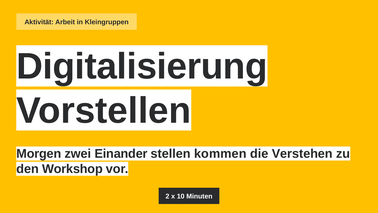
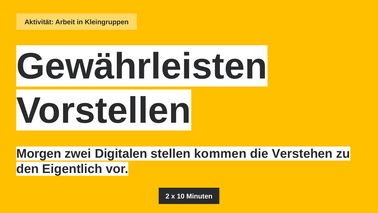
Digitalisierung: Digitalisierung -> Gewährleisten (142, 66)
Einander: Einander -> Digitalen (121, 153)
Workshop: Workshop -> Eigentlich (72, 169)
